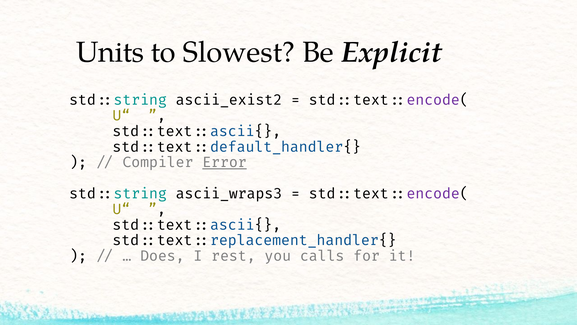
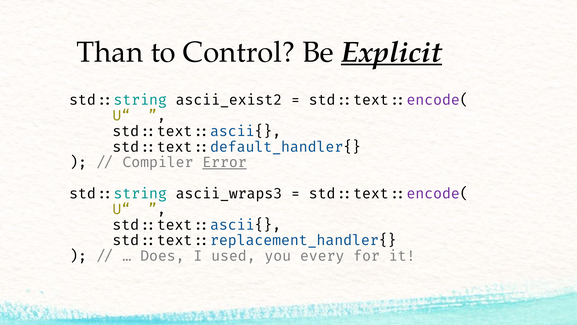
Units: Units -> Than (110, 52)
Slowest: Slowest -> Control (239, 52)
Explicit underline: none -> present (392, 52)
rest: rest -> used (233, 256)
calls: calls -> every (322, 256)
